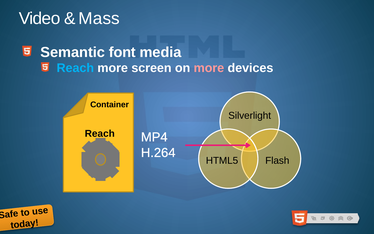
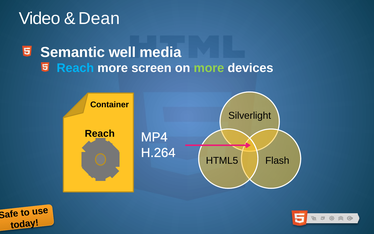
Mass: Mass -> Dean (99, 18)
font: font -> well (122, 52)
more colour: pink -> light green (209, 68)
